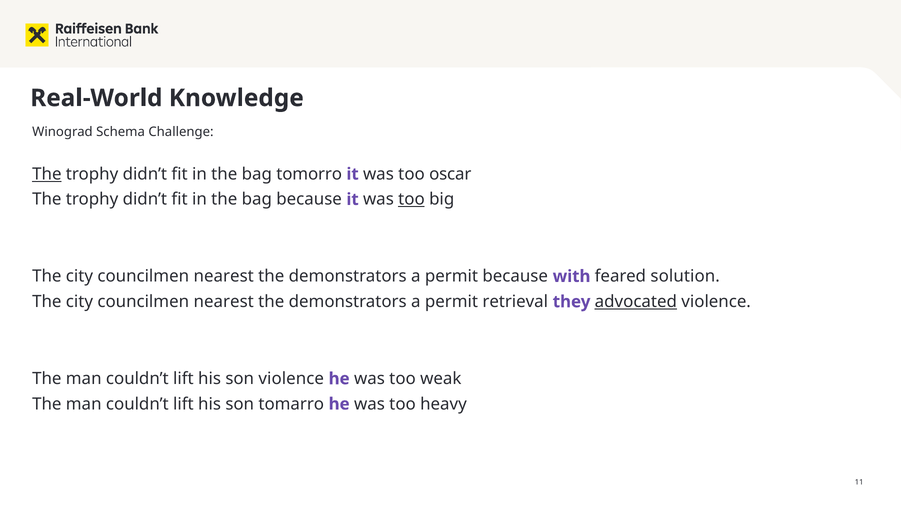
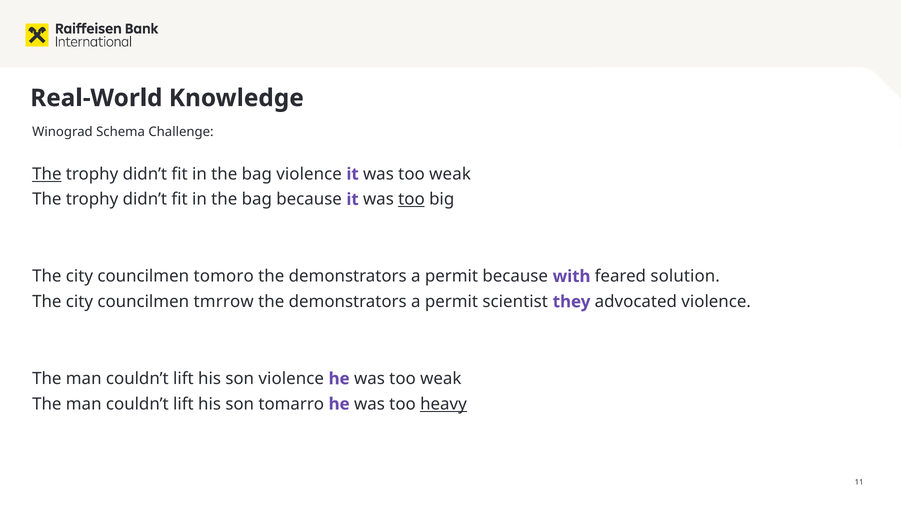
bag tomorro: tomorro -> violence (309, 174)
it was too oscar: oscar -> weak (450, 174)
nearest: nearest -> tomoro (224, 276)
nearest: nearest -> tmrrow (224, 302)
retrieval: retrieval -> scientist (515, 302)
advocated underline: present -> none (636, 302)
heavy underline: none -> present (443, 404)
